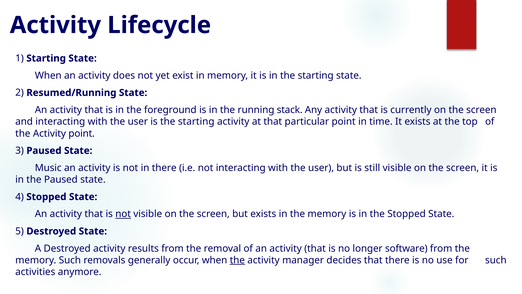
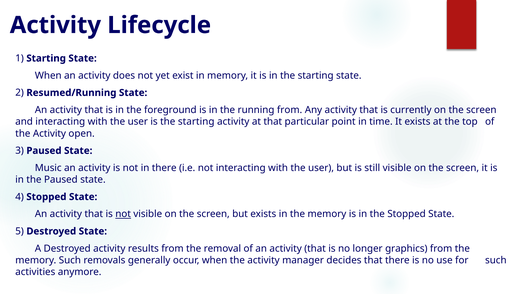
running stack: stack -> from (290, 110)
Activity point: point -> open (82, 133)
software: software -> graphics (406, 248)
the underline: present -> none (237, 260)
